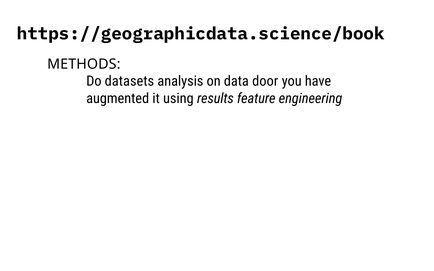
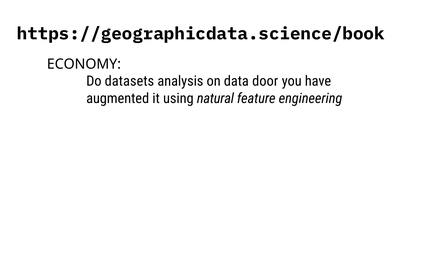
METHODS: METHODS -> ECONOMY (84, 64)
results: results -> natural (215, 98)
